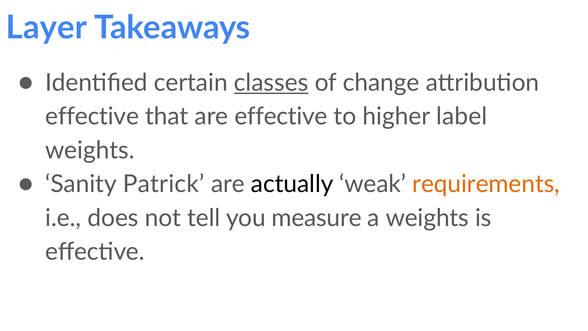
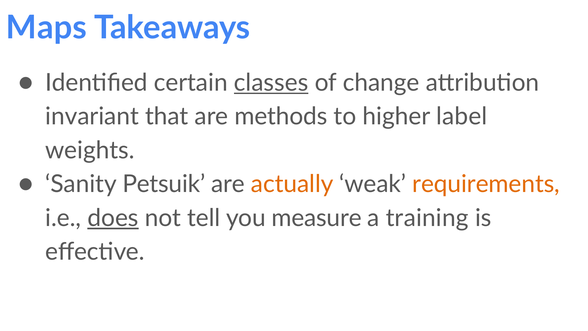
Layer: Layer -> Maps (46, 28)
effective: effective -> invariant (92, 116)
are effective: effective -> methods (281, 116)
Patrick: Patrick -> Petsuik (164, 184)
actually colour: black -> orange (292, 184)
does underline: none -> present (113, 218)
a weights: weights -> training (427, 218)
